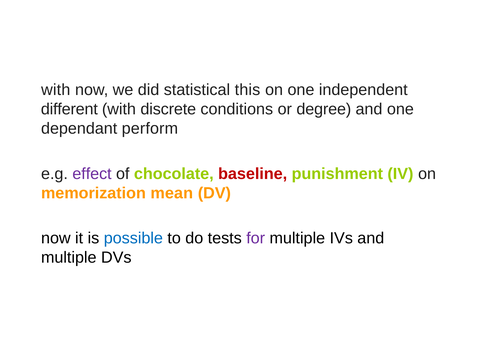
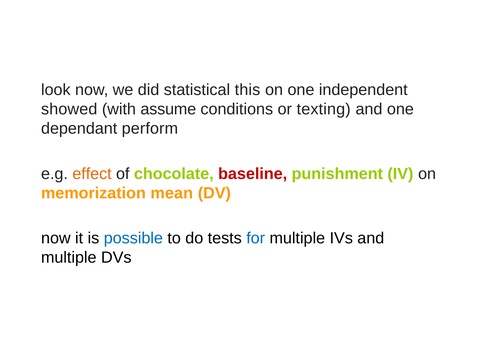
with: with -> look (56, 90)
different: different -> showed (69, 109)
discrete: discrete -> assume (168, 109)
degree: degree -> texting (324, 109)
effect colour: purple -> orange (92, 174)
for colour: purple -> blue (256, 238)
